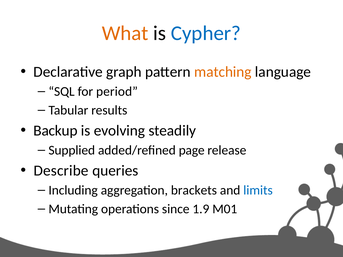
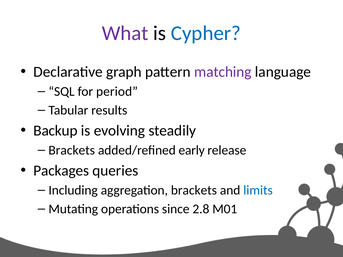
What colour: orange -> purple (125, 33)
matching colour: orange -> purple (223, 72)
Supplied: Supplied -> Brackets (72, 150)
page: page -> early (192, 150)
Describe: Describe -> Packages (61, 171)
1.9: 1.9 -> 2.8 (201, 209)
